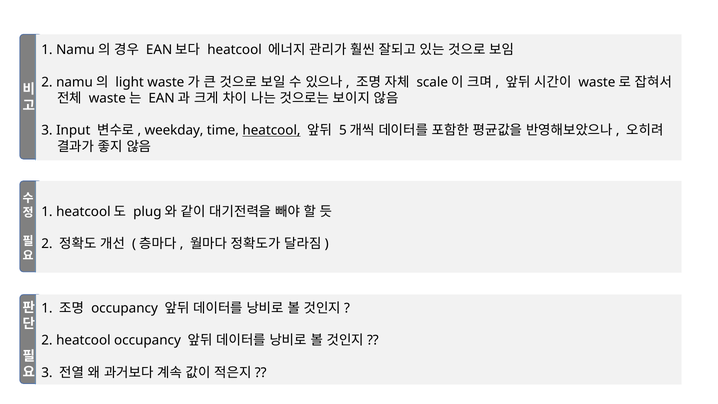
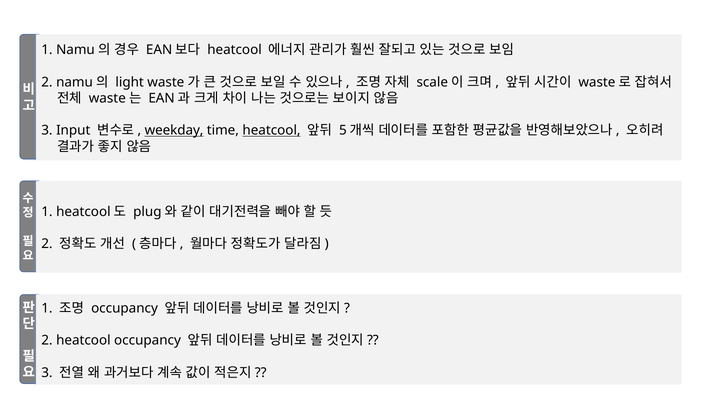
weekday underline: none -> present (174, 130)
